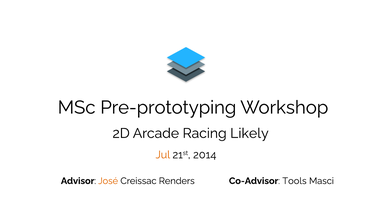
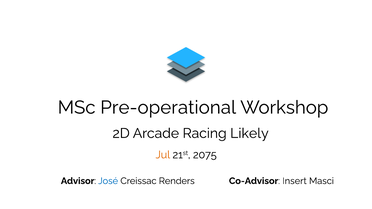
Pre-prototyping: Pre-prototyping -> Pre-operational (168, 108)
2014: 2014 -> 2075 (205, 155)
José colour: orange -> blue (108, 181)
Tools: Tools -> Insert (294, 181)
